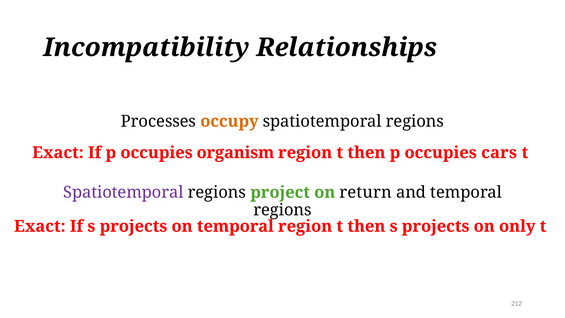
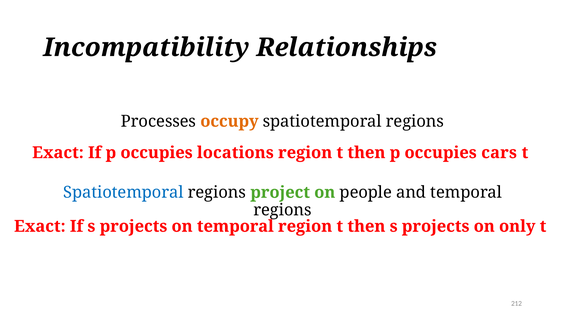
organism: organism -> locations (235, 153)
Spatiotemporal colour: purple -> blue (123, 192)
return: return -> people (366, 192)
